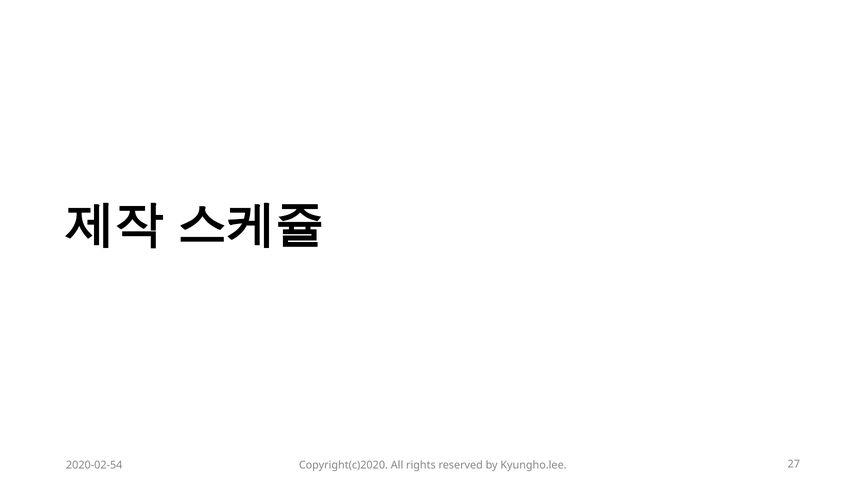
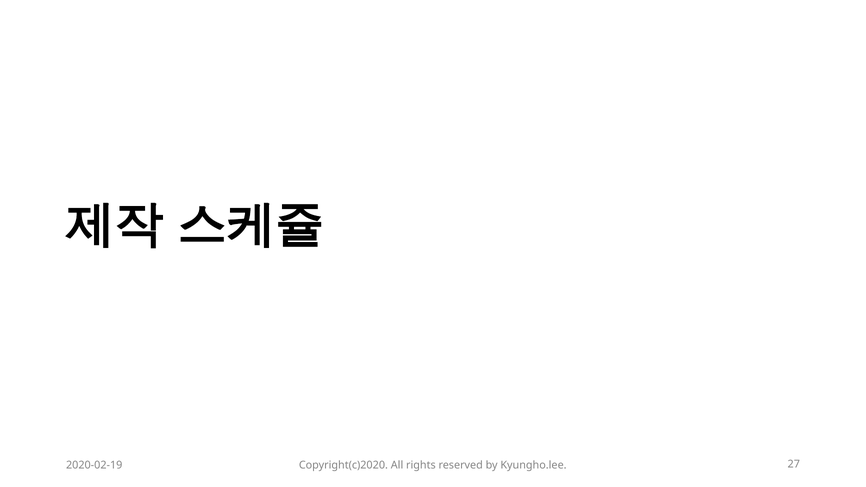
2020-02-54: 2020-02-54 -> 2020-02-19 (94, 465)
